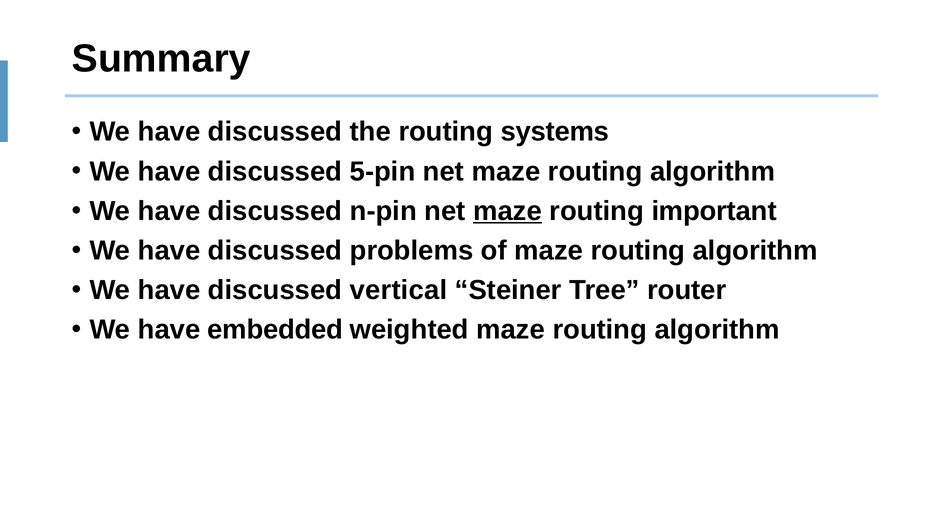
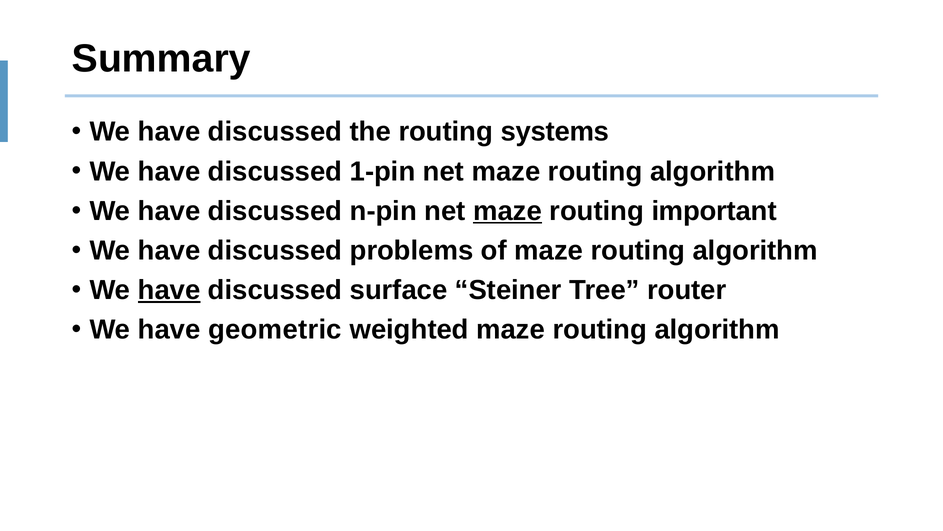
5-pin: 5-pin -> 1-pin (383, 171)
have underline: none -> present (169, 290)
vertical: vertical -> surface (399, 290)
embedded: embedded -> geometric (275, 329)
